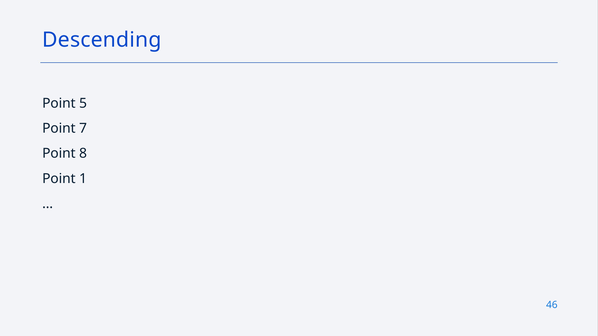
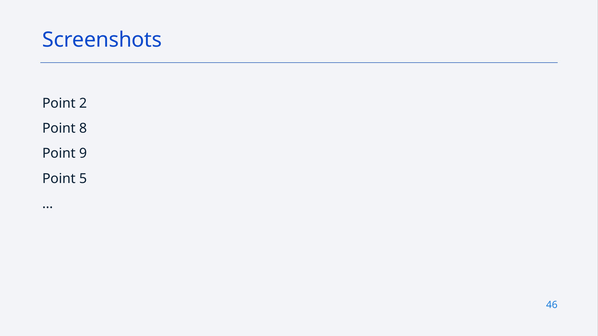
Descending: Descending -> Screenshots (102, 40)
5: 5 -> 2 (83, 103)
7: 7 -> 8 (83, 128)
8: 8 -> 9 (83, 154)
1: 1 -> 5 (83, 179)
